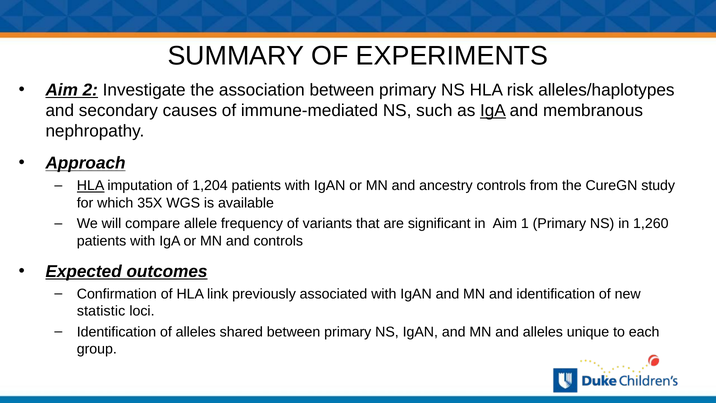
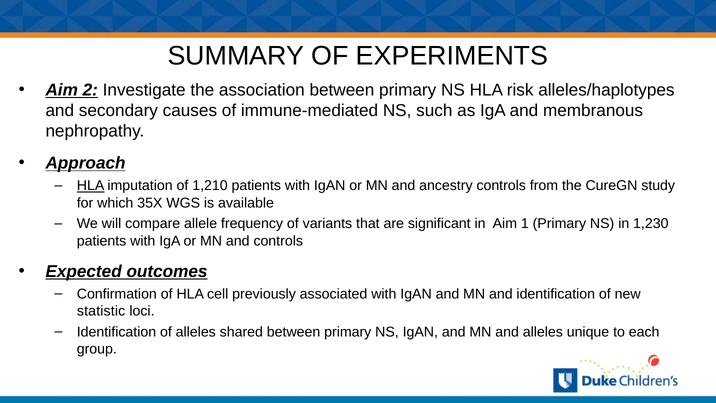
IgA underline: present -> none (493, 111)
1,204: 1,204 -> 1,210 (210, 186)
1,260: 1,260 -> 1,230 (651, 224)
link: link -> cell (218, 294)
